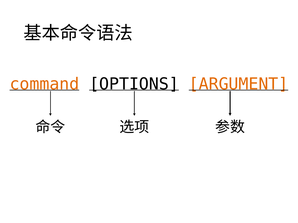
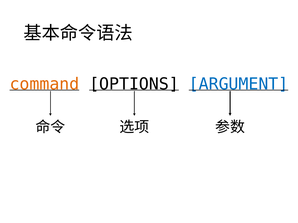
ARGUMENT colour: orange -> blue (239, 84)
